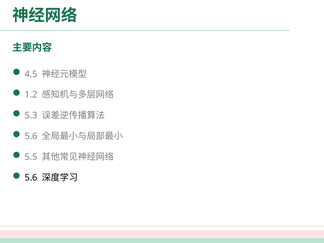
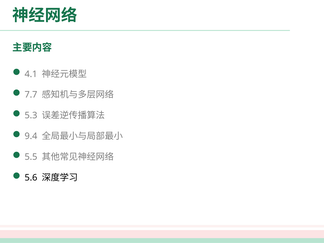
4.5: 4.5 -> 4.1 (31, 74)
1.2: 1.2 -> 7.7 (31, 95)
5.6: 5.6 -> 9.4 (31, 136)
